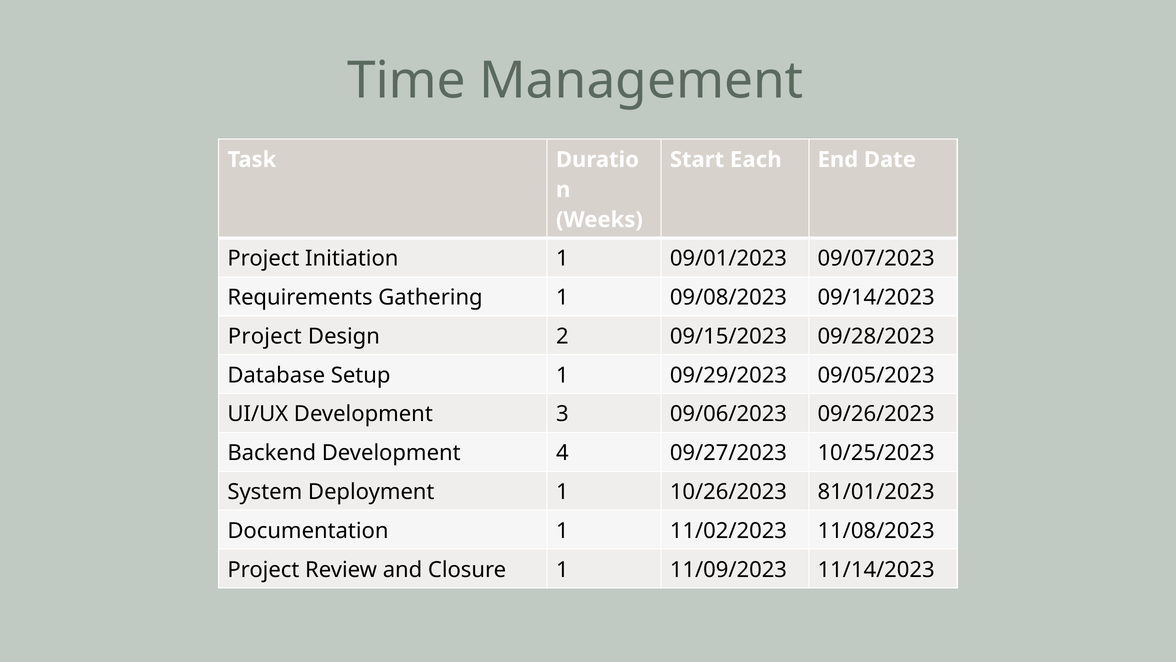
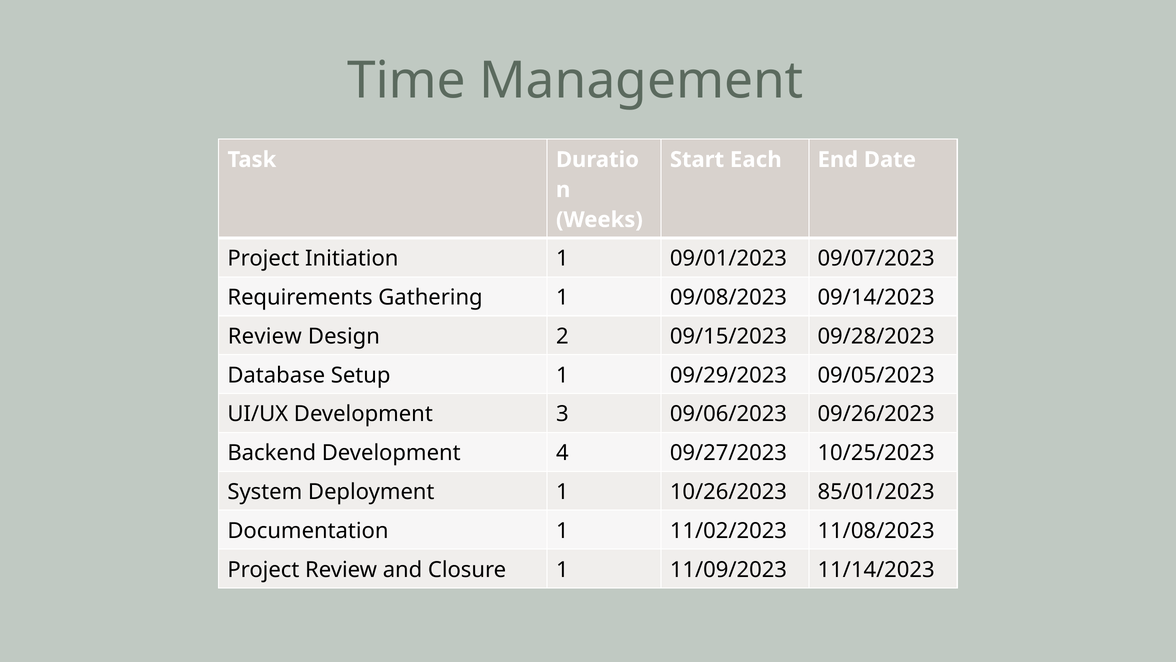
Project: Project -> Review (265, 336)
81/01/2023: 81/01/2023 -> 85/01/2023 (876, 492)
